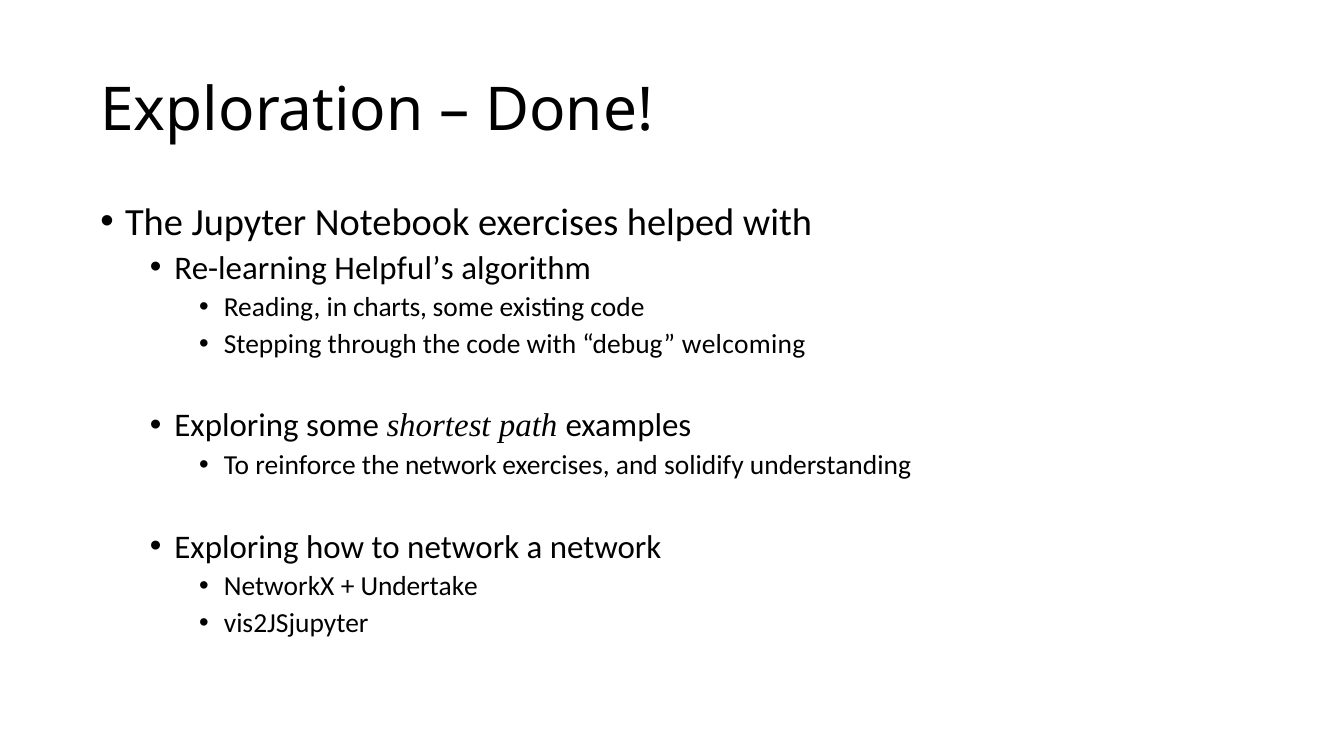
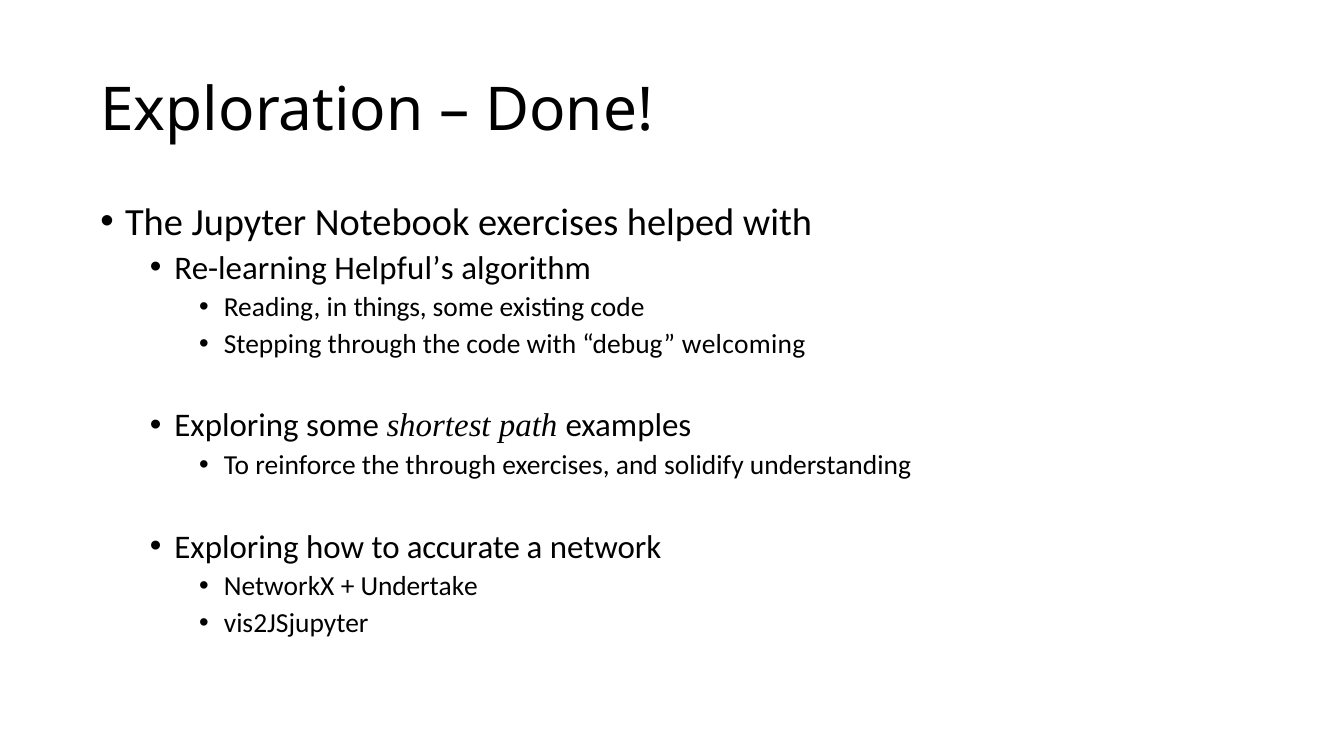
charts: charts -> things (390, 308)
the network: network -> through (451, 465)
to network: network -> accurate (463, 547)
